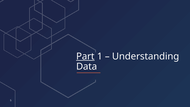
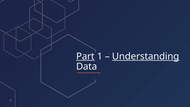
Understanding underline: none -> present (146, 56)
